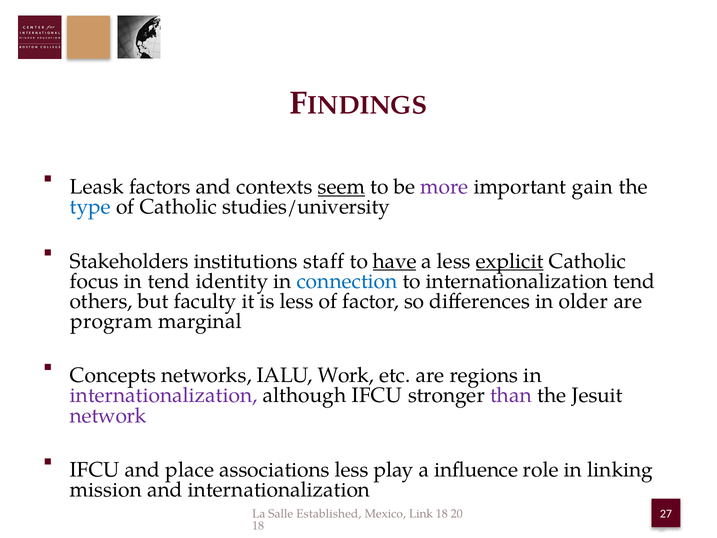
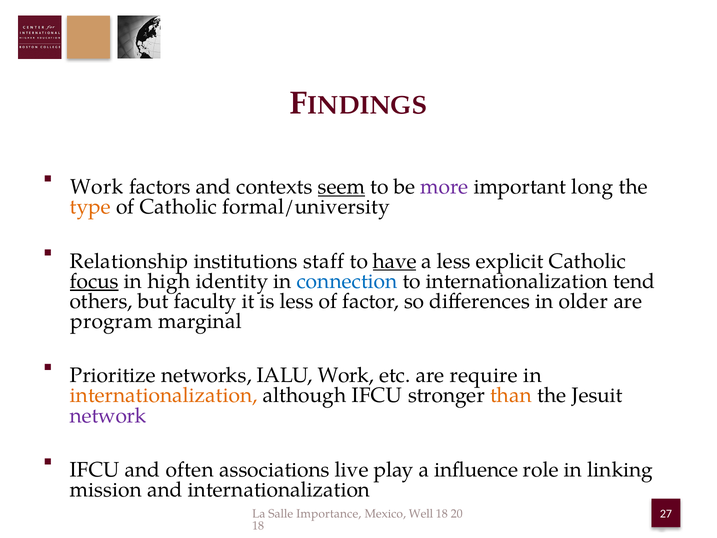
Leask: Leask -> Work (97, 187)
gain: gain -> long (592, 187)
type colour: blue -> orange (90, 207)
studies/university: studies/university -> formal/university (306, 207)
Stakeholders: Stakeholders -> Relationship (129, 261)
explicit underline: present -> none (510, 261)
focus underline: none -> present (94, 281)
in tend: tend -> high (169, 281)
Concepts: Concepts -> Prioritize (113, 375)
regions: regions -> require (484, 375)
internationalization colour: purple -> orange (164, 395)
than colour: purple -> orange (511, 395)
place: place -> often (190, 470)
associations less: less -> live (352, 470)
Established: Established -> Importance (329, 514)
Link: Link -> Well (421, 514)
